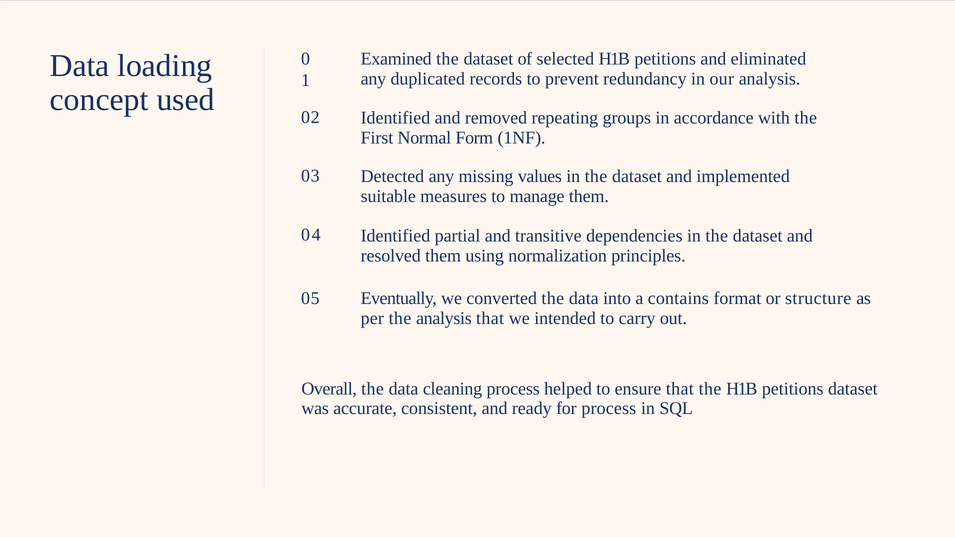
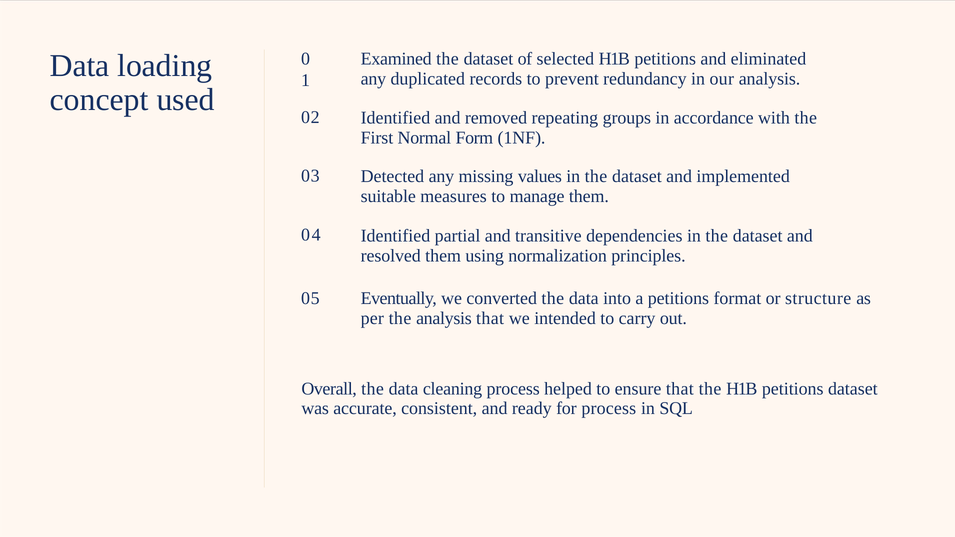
a contains: contains -> petitions (678, 298)
